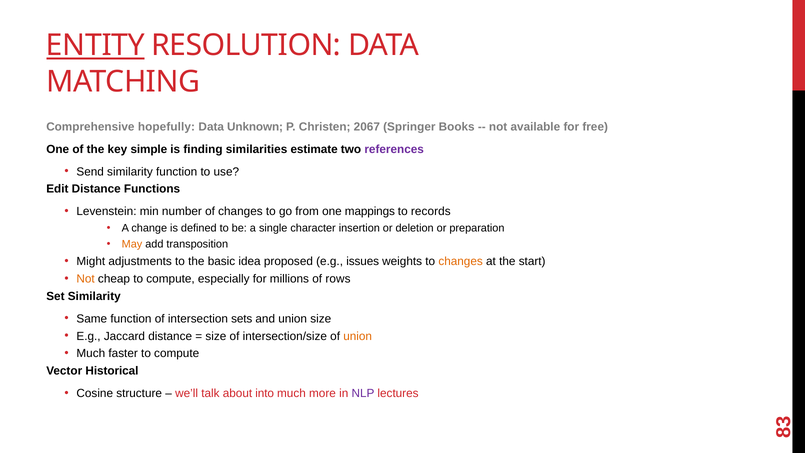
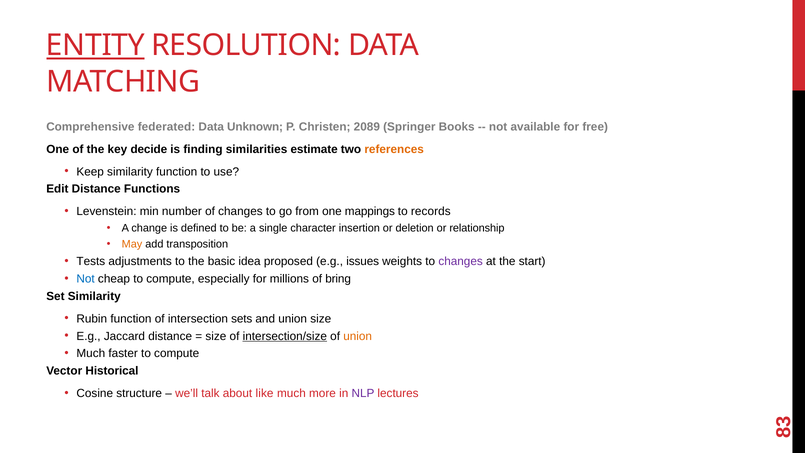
hopefully: hopefully -> federated (166, 127)
2067: 2067 -> 2089 (367, 127)
simple: simple -> decide (149, 149)
references colour: purple -> orange (394, 149)
Send: Send -> Keep (90, 172)
preparation: preparation -> relationship (477, 228)
Might: Might -> Tests (91, 261)
changes colour: orange -> purple (461, 261)
Not colour: orange -> blue (86, 279)
rows: rows -> bring (338, 279)
Same: Same -> Rubin (92, 319)
intersection/size underline: none -> present (285, 336)
into: into -> like (265, 393)
